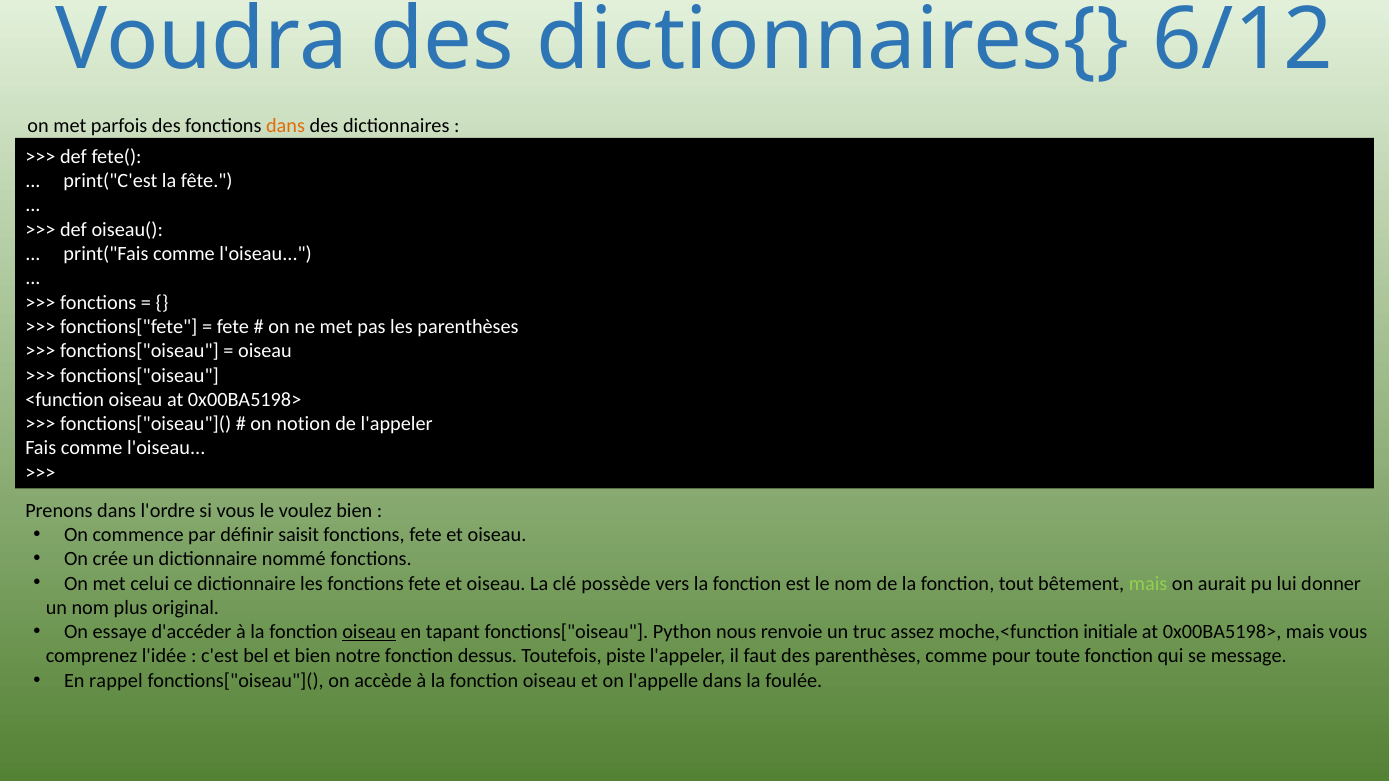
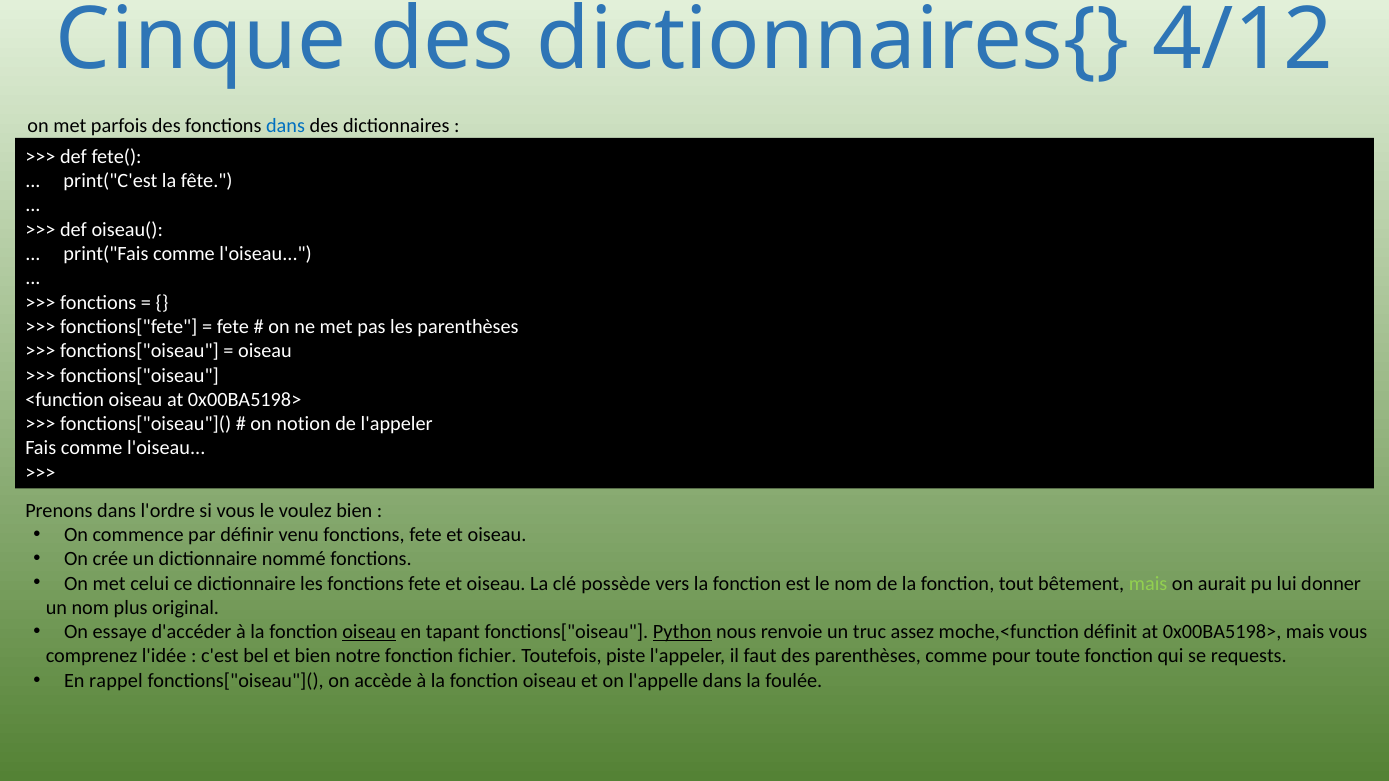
Voudra: Voudra -> Cinque (201, 40)
6/12: 6/12 -> 4/12 (1243, 40)
dans colour: orange -> blue (286, 126)
saisit: saisit -> venu (299, 535)
Python underline: none -> present (682, 632)
initiale: initiale -> définit (1110, 632)
dessus: dessus -> fichier (487, 657)
message: message -> requests (1249, 657)
